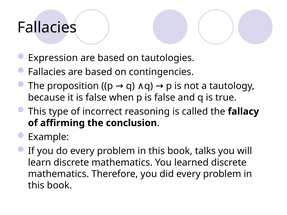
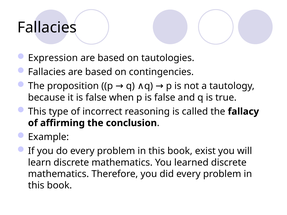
talks: talks -> exist (205, 151)
